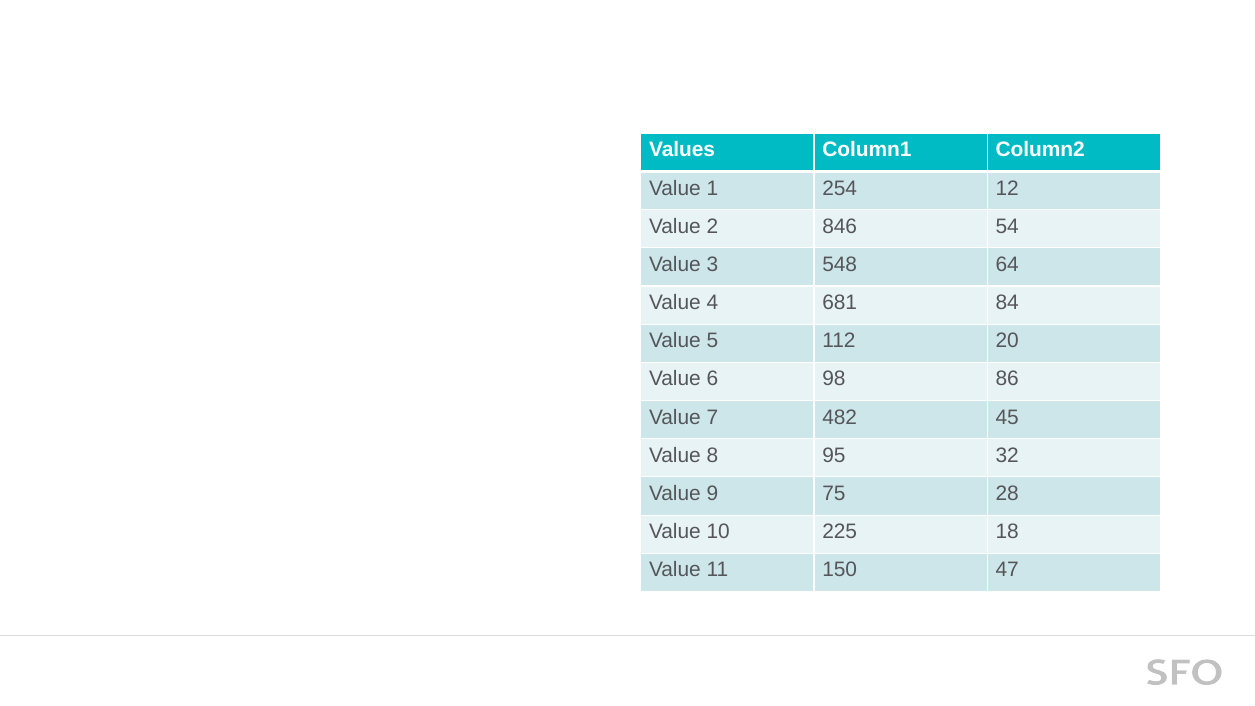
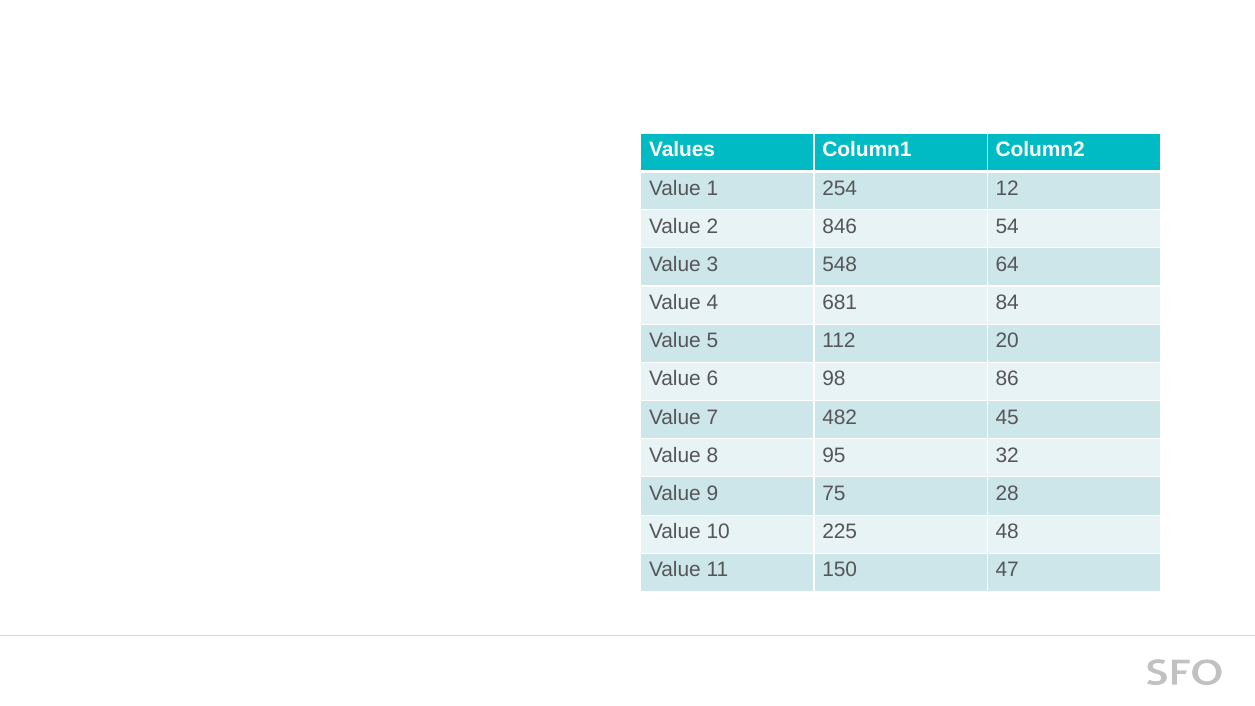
18: 18 -> 48 (1007, 532)
